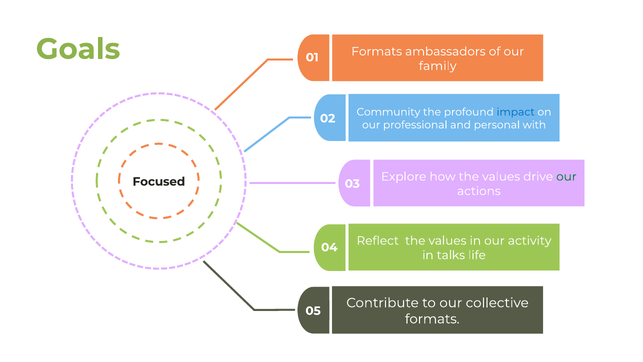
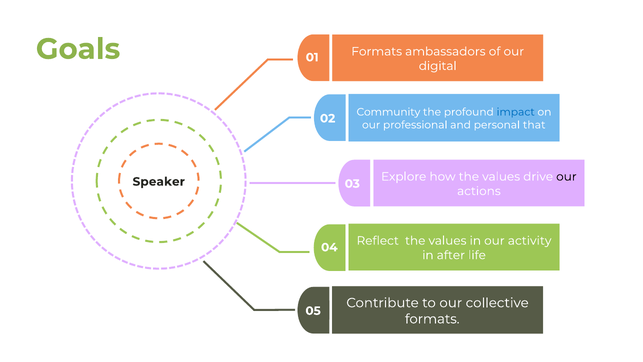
family: family -> digital (438, 66)
with: with -> that (534, 125)
our colour: green -> black (566, 176)
Focused: Focused -> Speaker (159, 182)
talks: talks -> after (451, 255)
